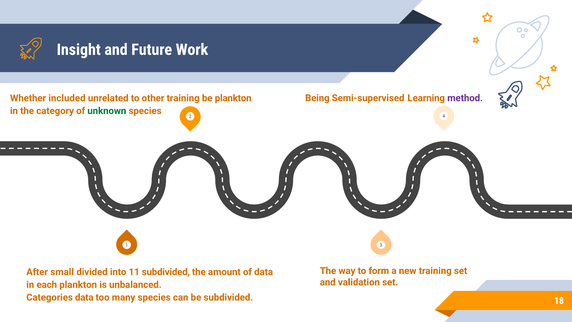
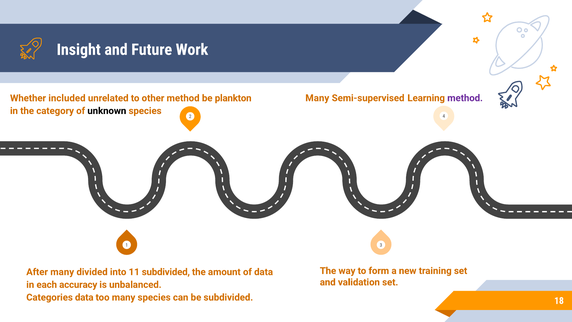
Being: Being -> Many (317, 98)
other training: training -> method (183, 98)
unknown colour: green -> black (107, 111)
After small: small -> many (62, 272)
each plankton: plankton -> accuracy (78, 284)
